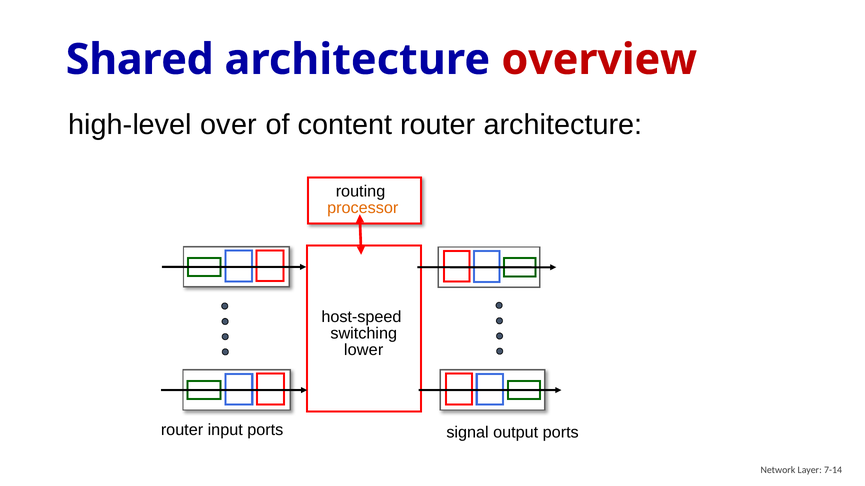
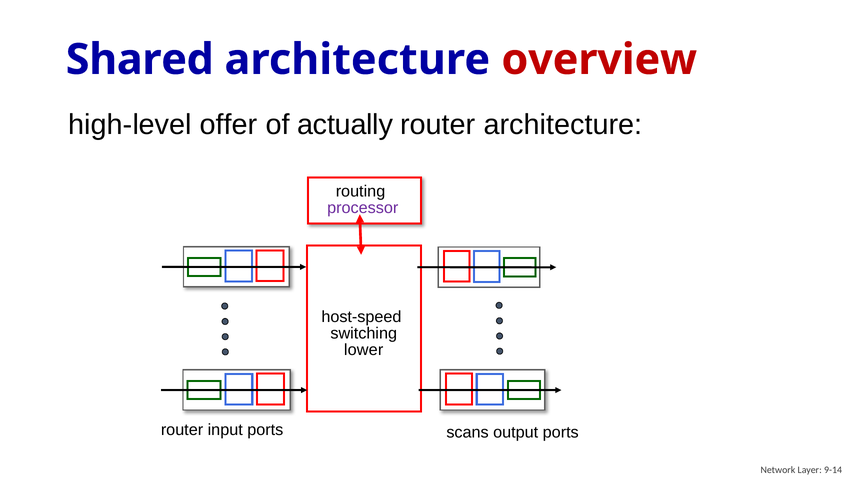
over: over -> offer (229, 125)
content: content -> actually (345, 125)
processor colour: orange -> purple (363, 208)
signal: signal -> scans (468, 433)
7-14: 7-14 -> 9-14 (833, 471)
